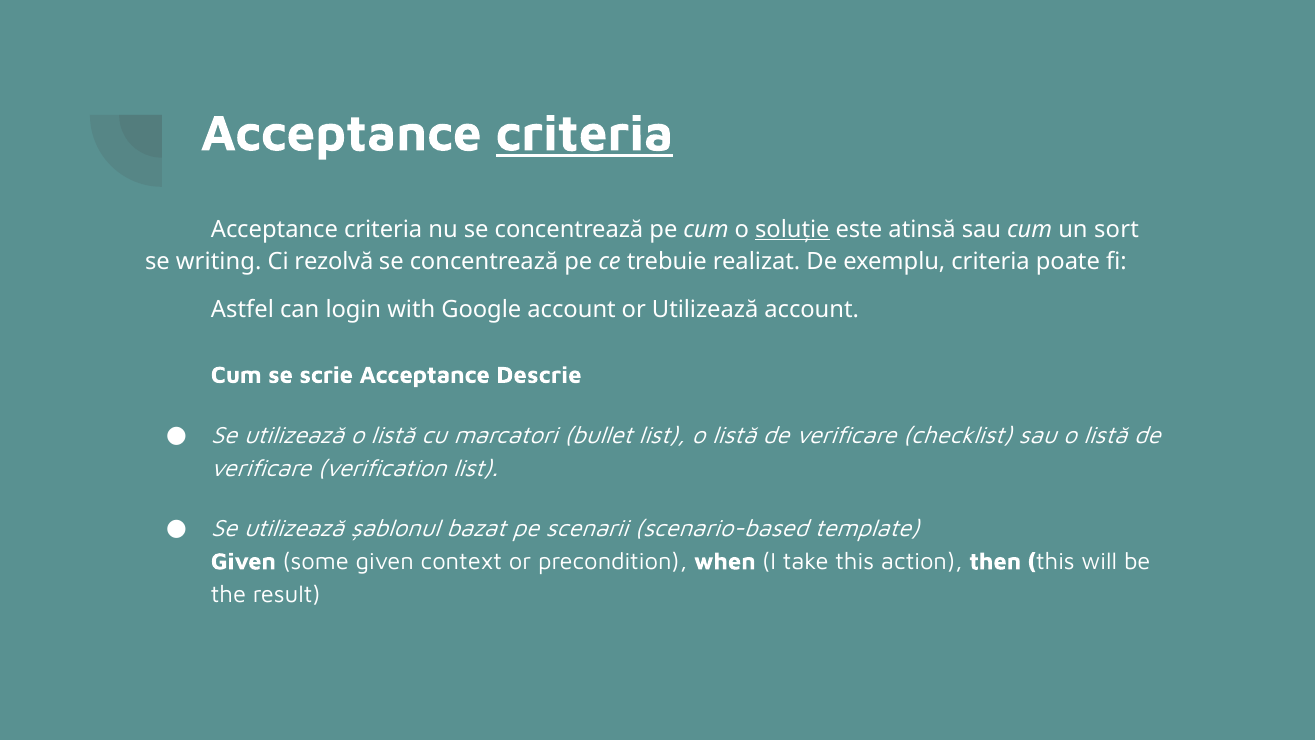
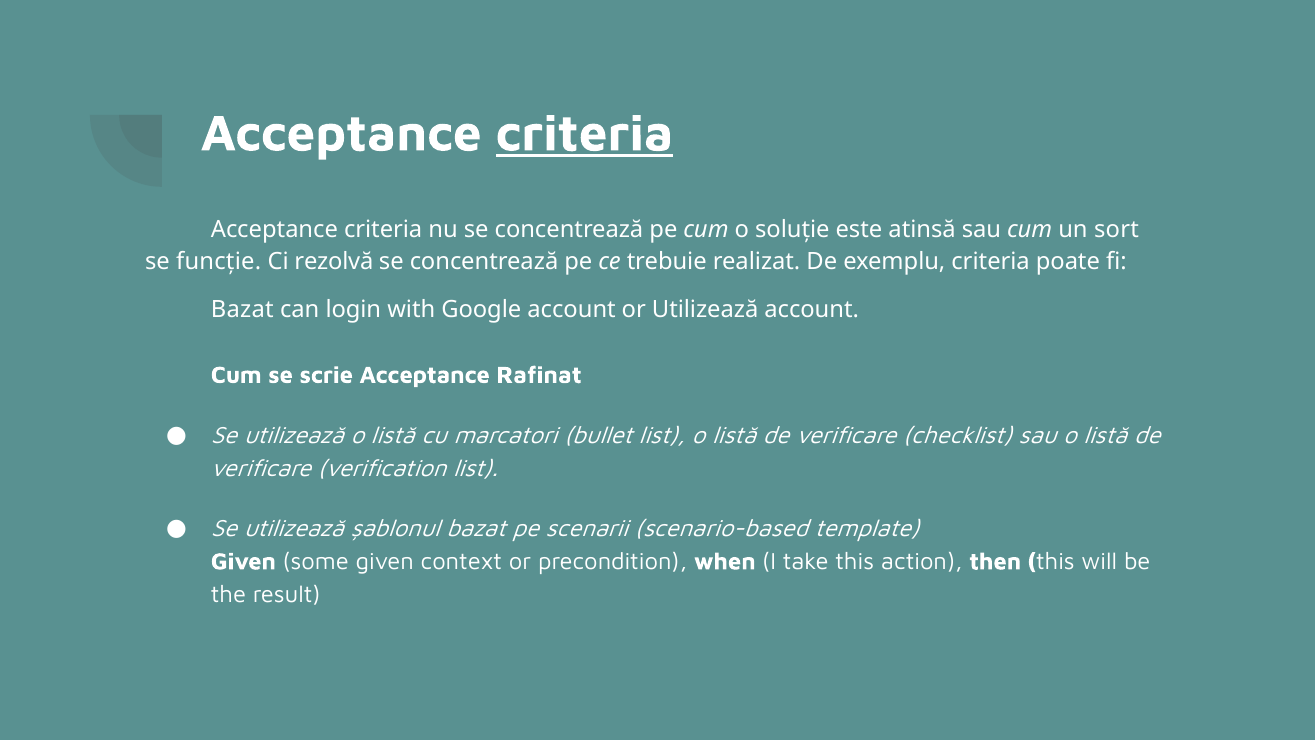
soluție underline: present -> none (792, 229)
writing: writing -> funcție (219, 262)
Astfel: Astfel -> Bazat (242, 309)
Descrie: Descrie -> Rafinat (539, 375)
